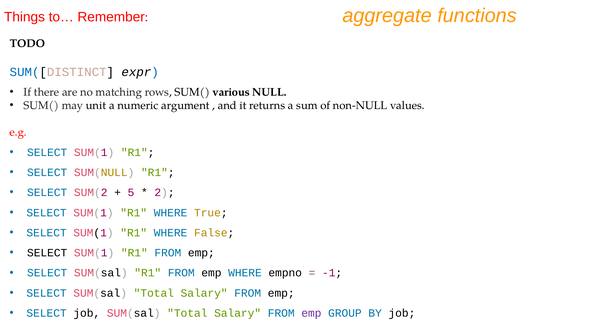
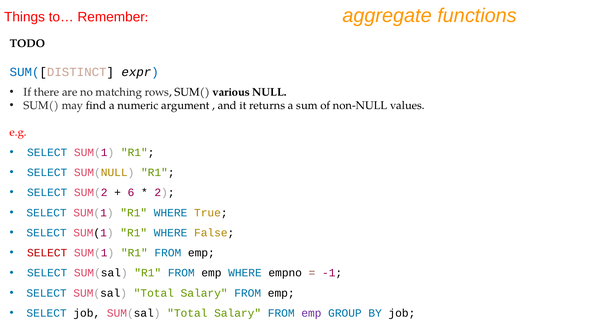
unit: unit -> find (96, 106)
5: 5 -> 6 (131, 193)
SELECT colour: black -> red (47, 253)
